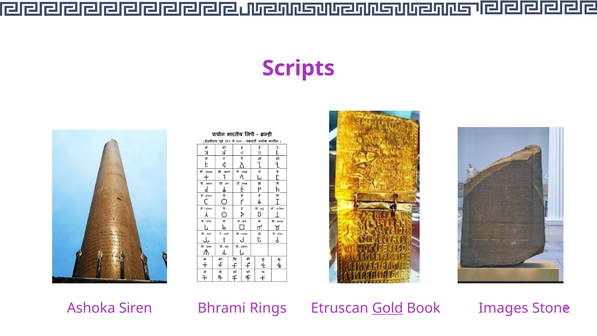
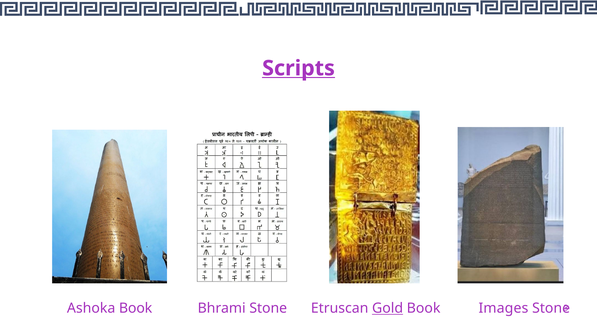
Scripts underline: none -> present (298, 68)
Ashoka Siren: Siren -> Book (136, 308)
Bhrami Rings: Rings -> Stone (268, 308)
